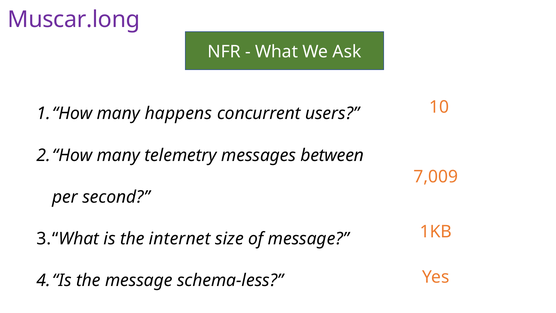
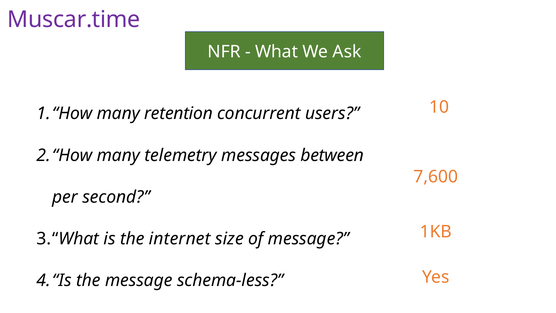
Muscar.long: Muscar.long -> Muscar.time (74, 20)
happens: happens -> retention (179, 113)
7,009: 7,009 -> 7,600 (436, 176)
